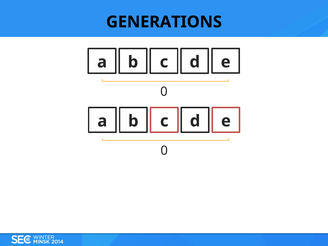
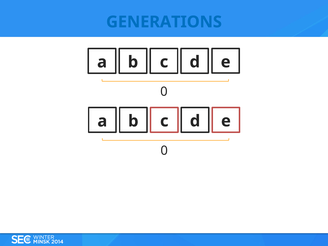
GENERATIONS colour: black -> blue (164, 22)
